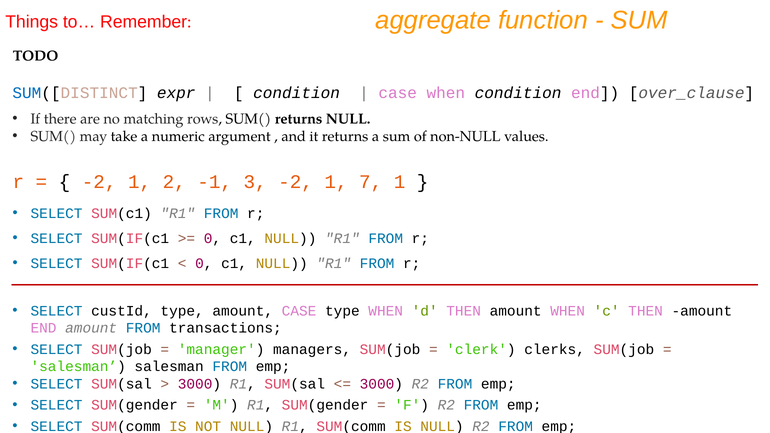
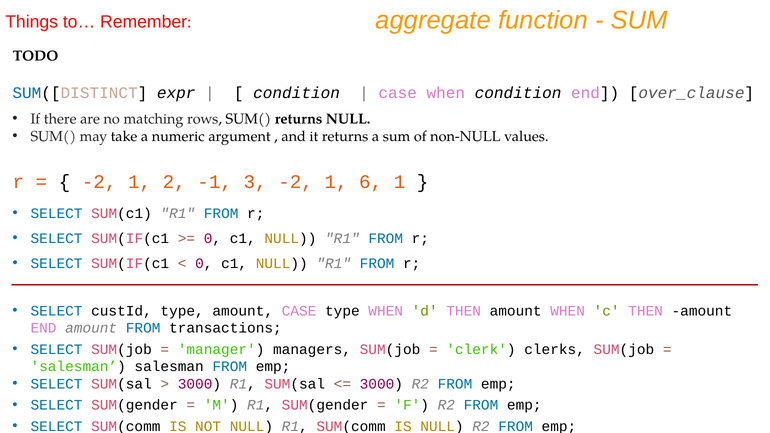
7: 7 -> 6 (371, 182)
